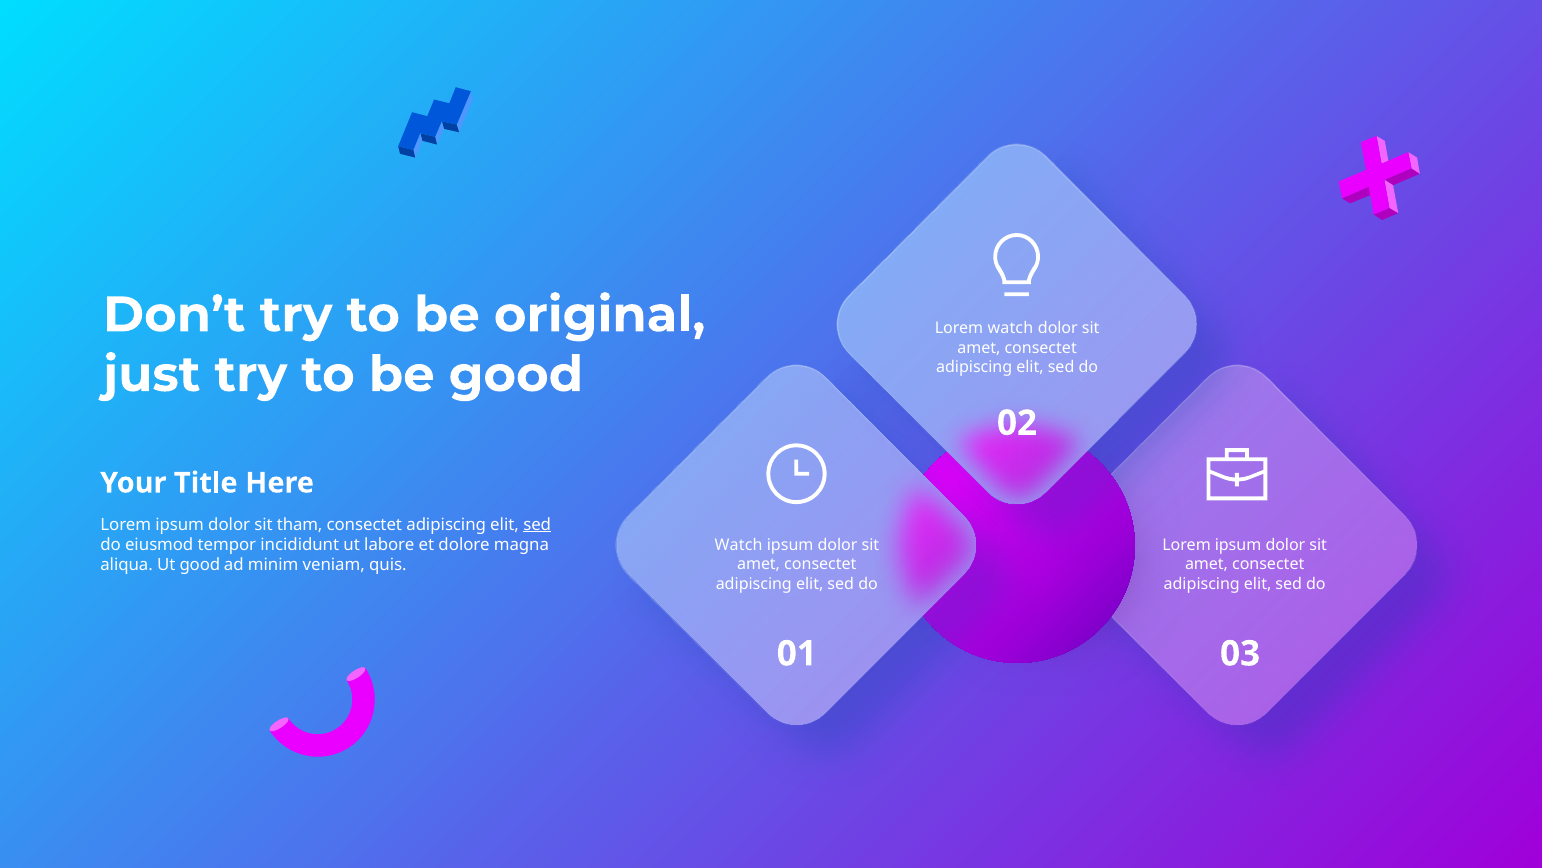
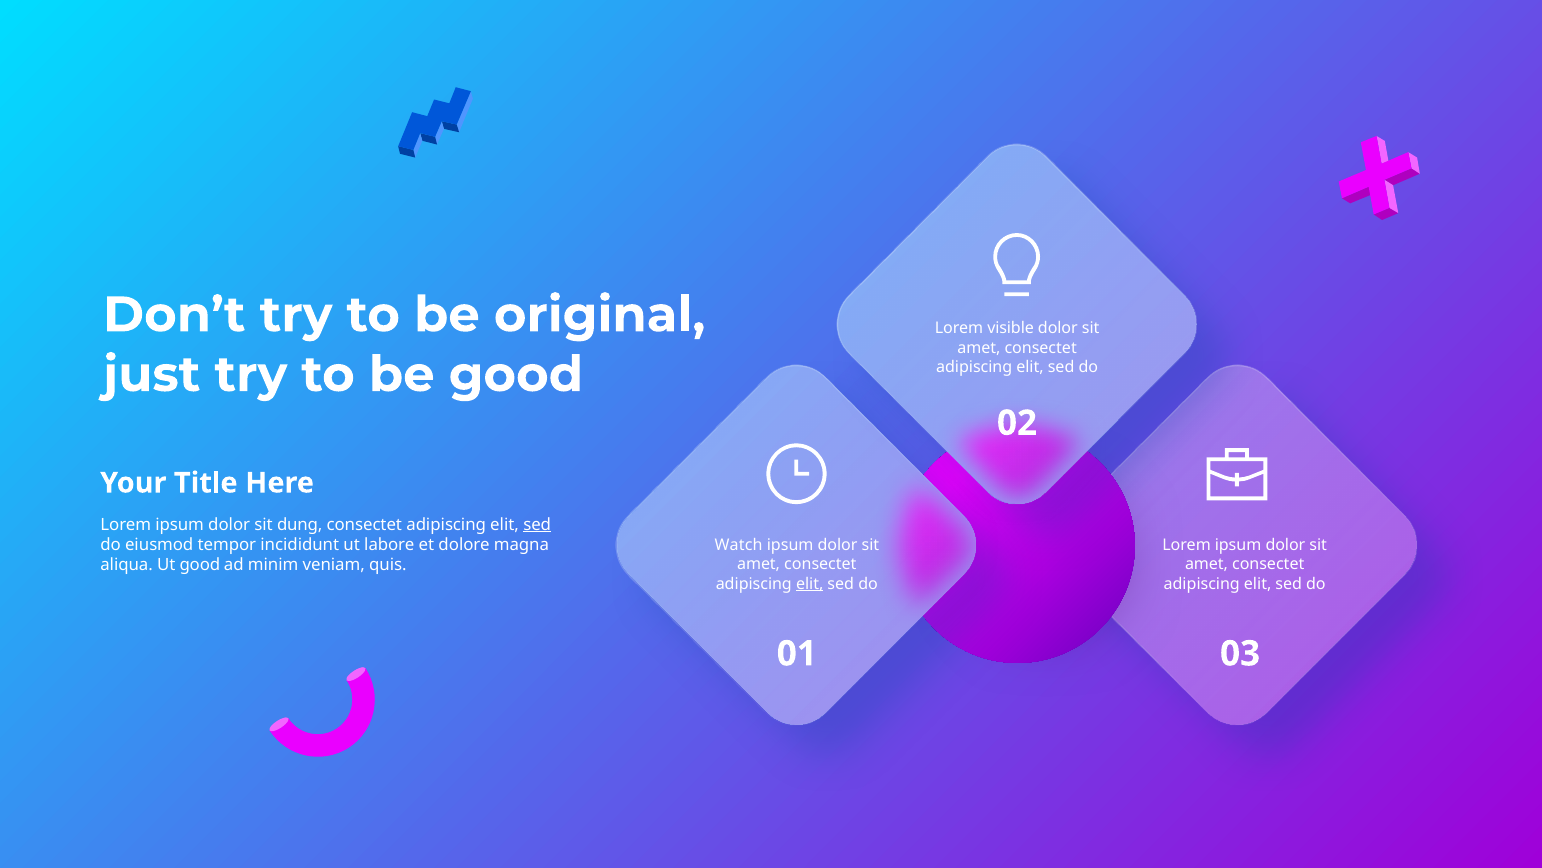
Lorem watch: watch -> visible (1011, 328)
tham: tham -> dung (300, 524)
elit underline: none -> present (810, 584)
